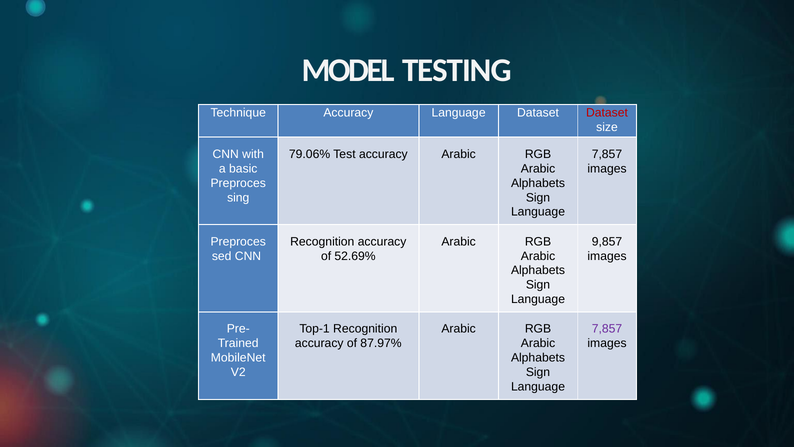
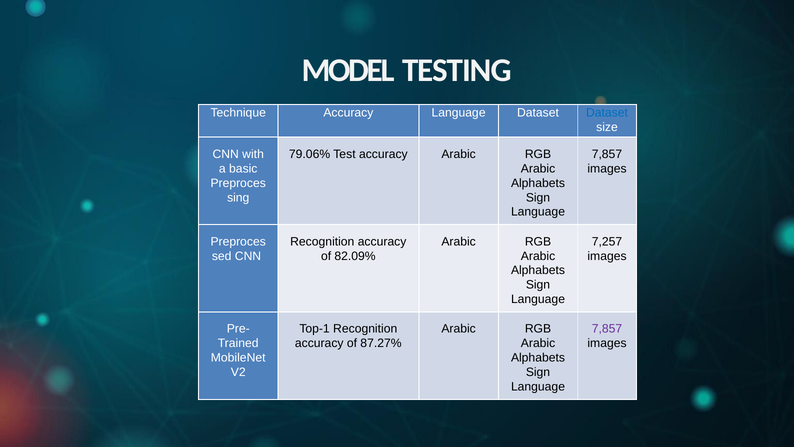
Dataset colour: red -> blue (607, 113)
9,857: 9,857 -> 7,257 (607, 241)
52.69%: 52.69% -> 82.09% (355, 256)
87.97%: 87.97% -> 87.27% (381, 343)
